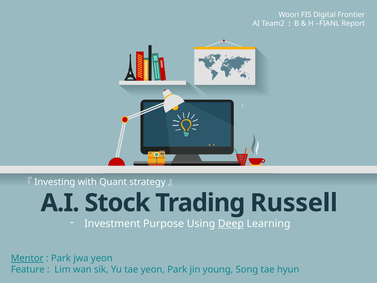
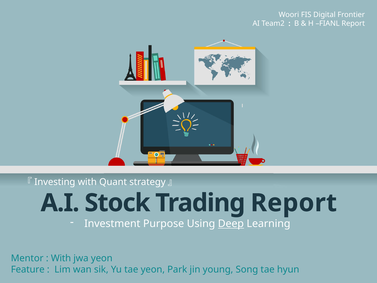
Trading Russell: Russell -> Report (294, 203)
Mentor underline: present -> none (27, 258)
Park: Park -> With (61, 258)
